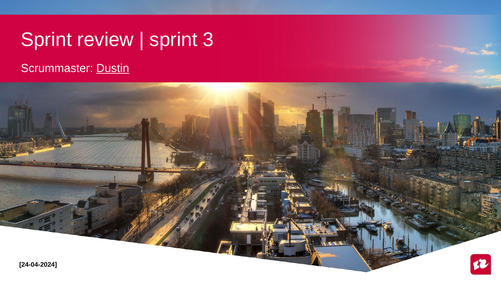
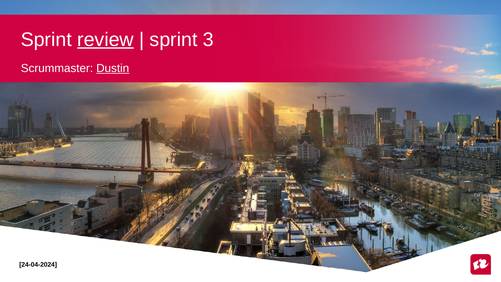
review underline: none -> present (105, 40)
